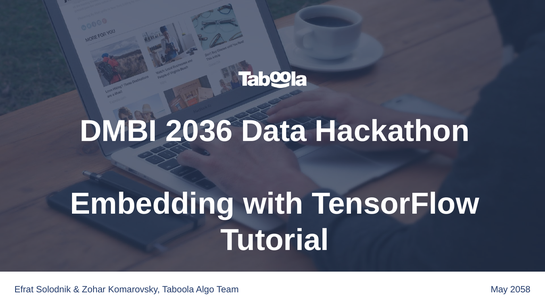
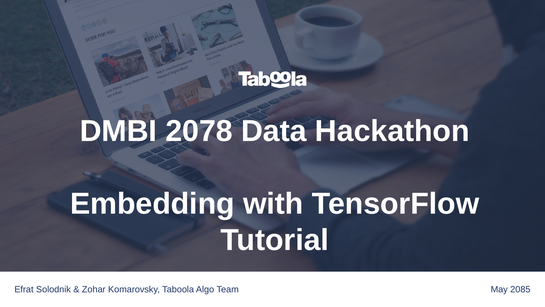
2036: 2036 -> 2078 (199, 131)
2058: 2058 -> 2085 (520, 289)
